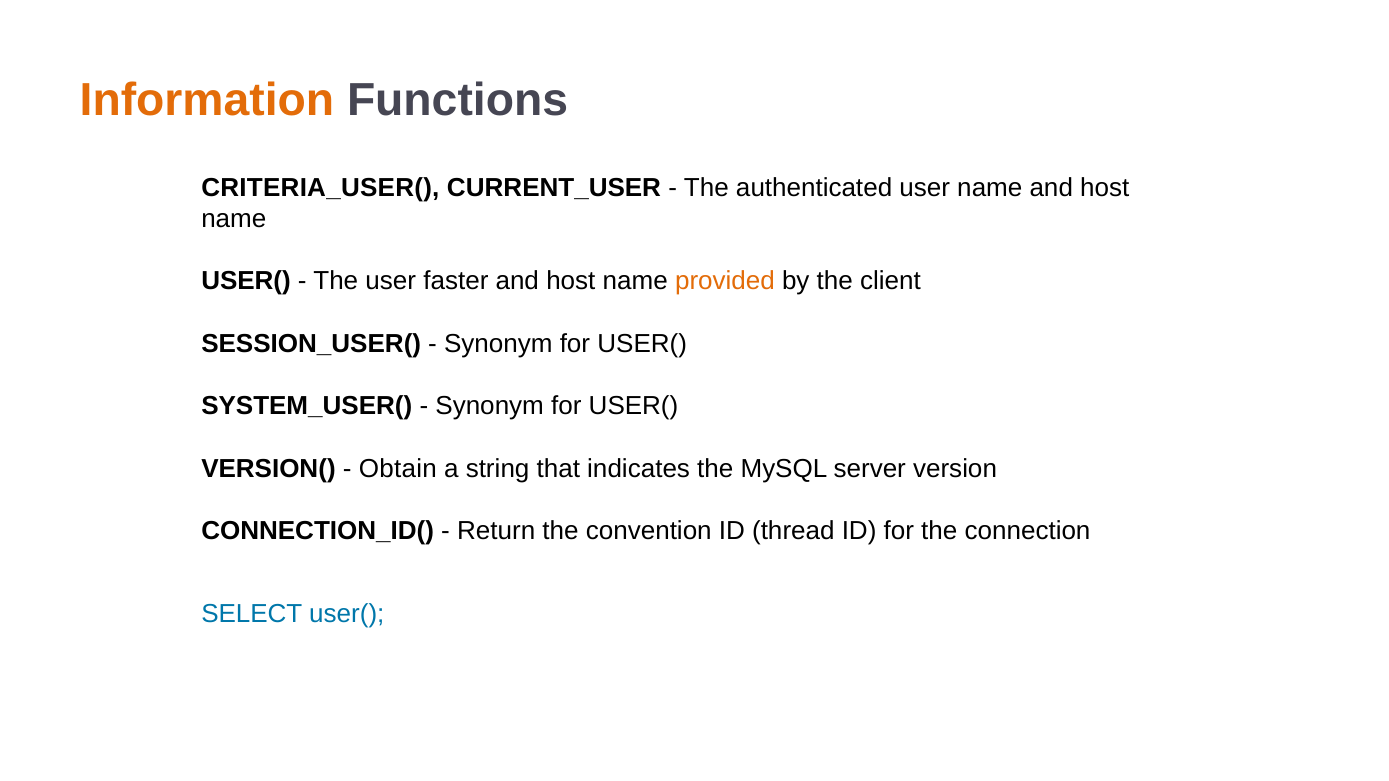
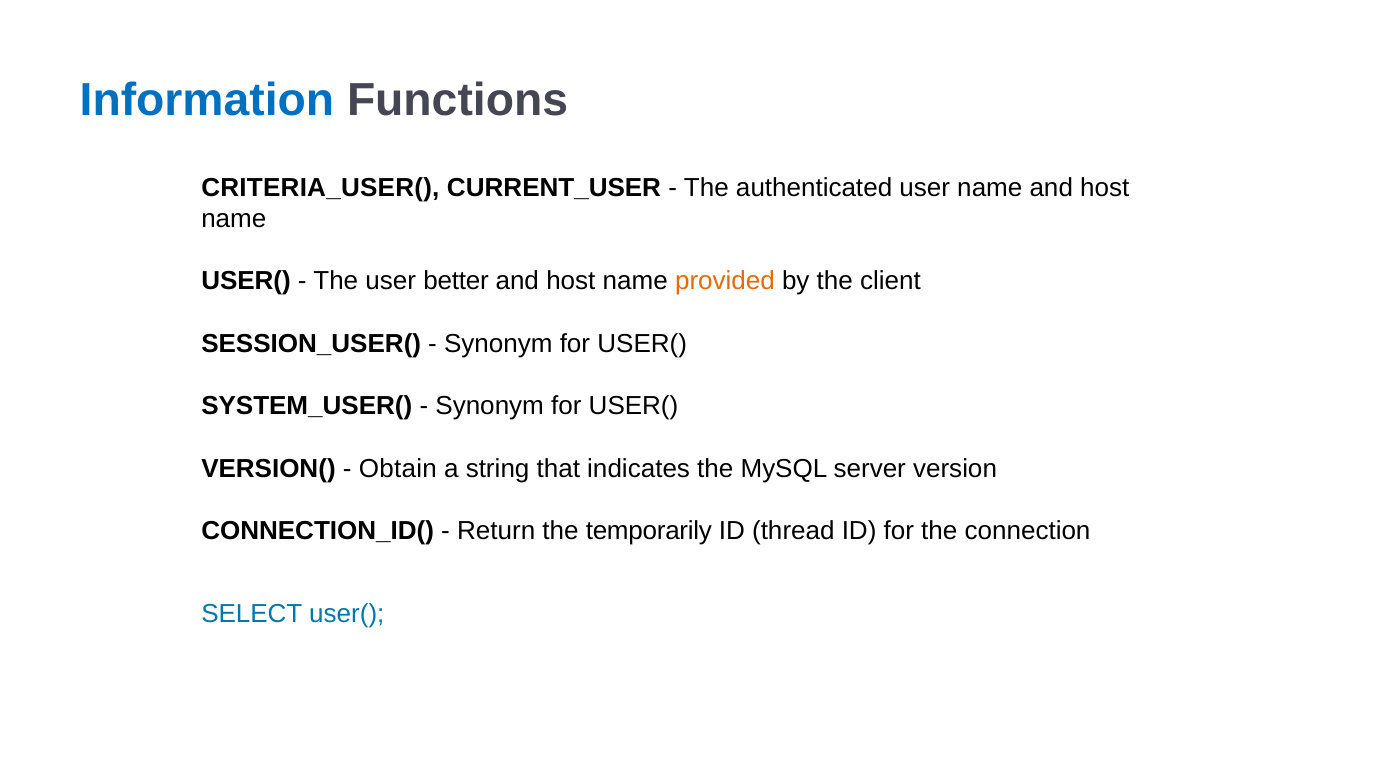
Information colour: orange -> blue (207, 101)
faster: faster -> better (456, 281)
convention: convention -> temporarily (649, 531)
